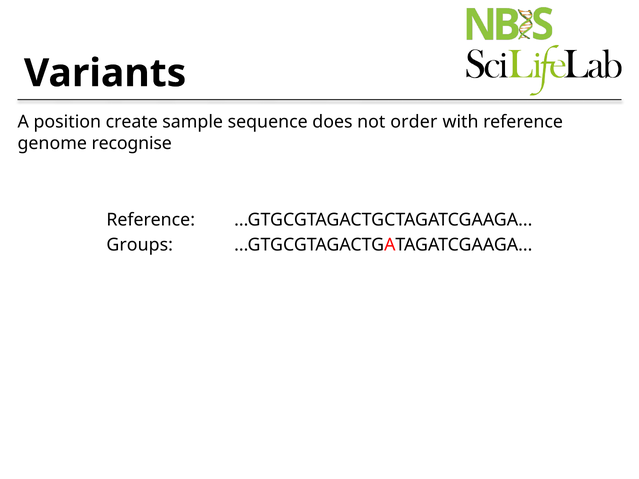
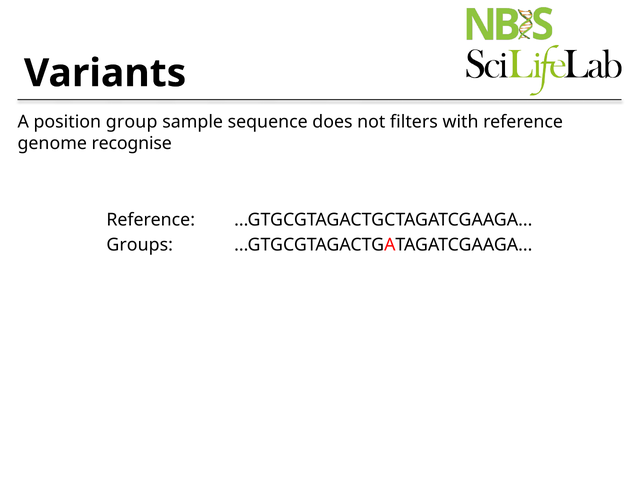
create: create -> group (132, 122)
order: order -> filters (414, 122)
